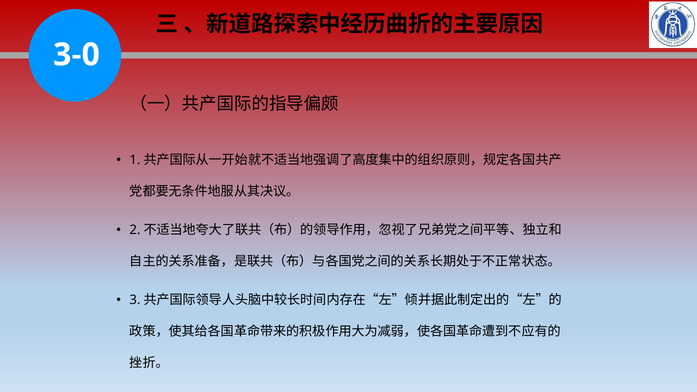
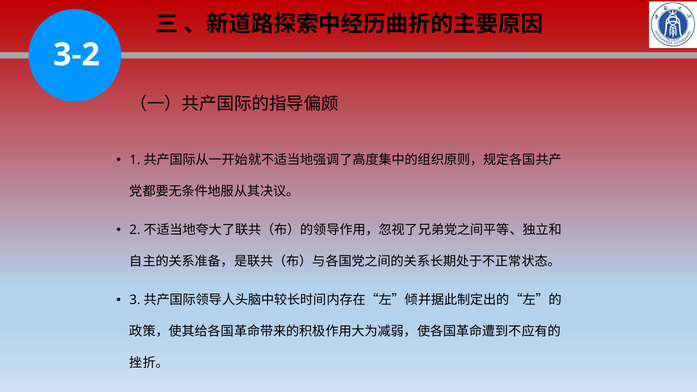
3-0: 3-0 -> 3-2 (76, 55)
